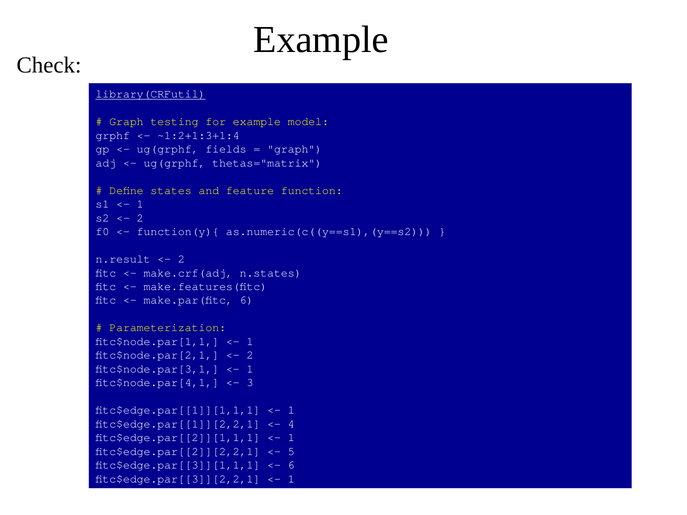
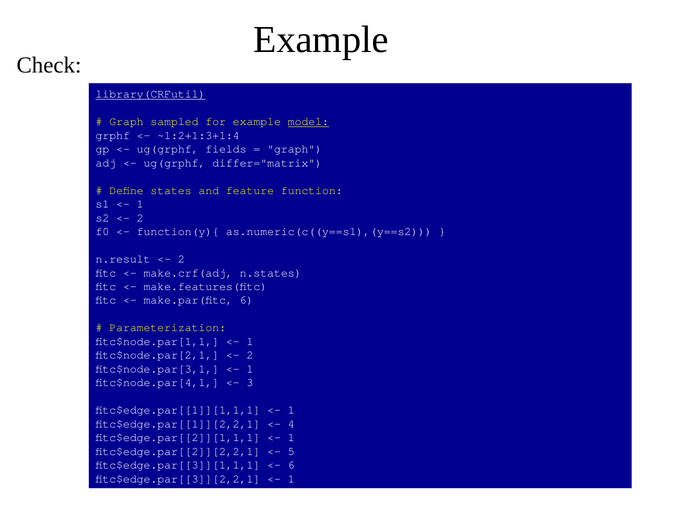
testing: testing -> sampled (175, 122)
model underline: none -> present (308, 122)
thetas="matrix: thetas="matrix -> differ="matrix (267, 163)
